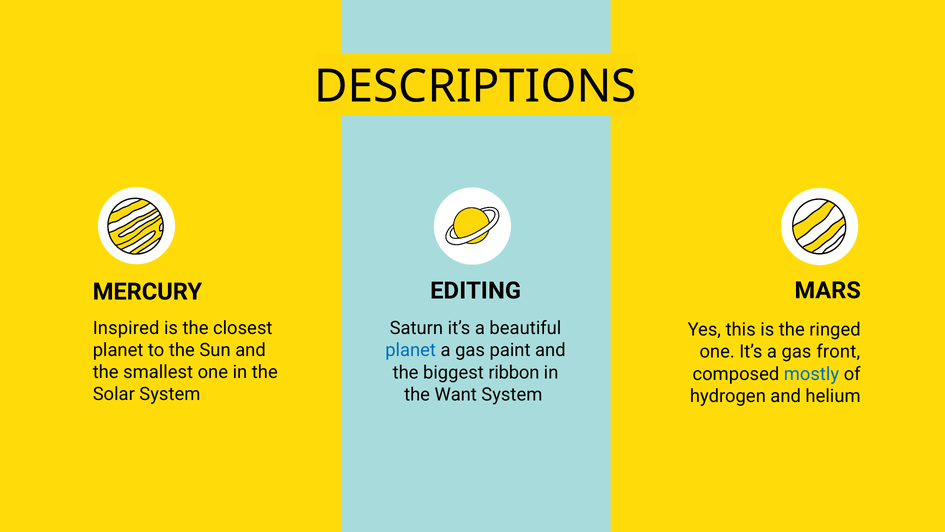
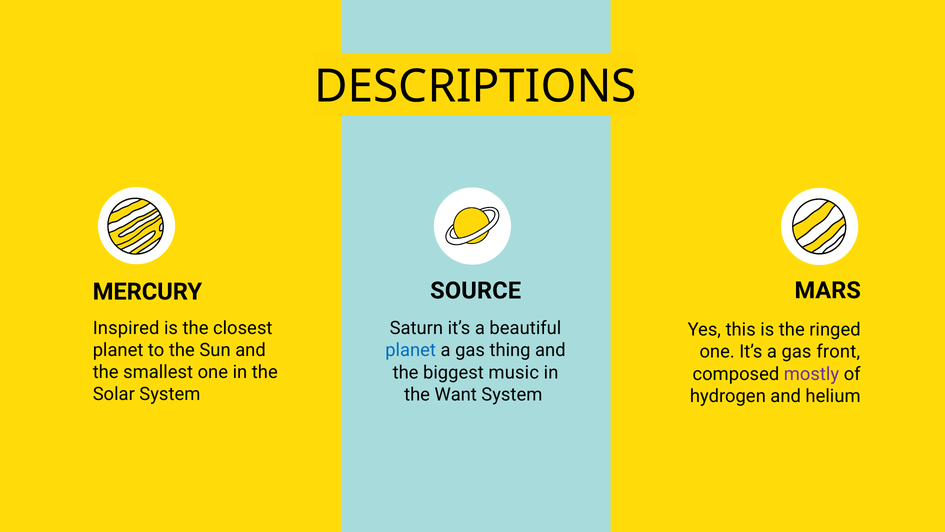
EDITING: EDITING -> SOURCE (476, 290)
paint: paint -> thing (510, 350)
ribbon: ribbon -> music (514, 372)
mostly colour: blue -> purple (812, 374)
